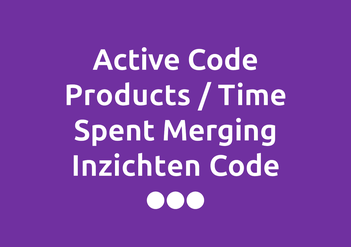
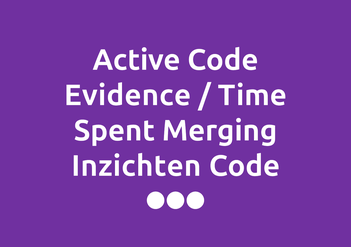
Products: Products -> Evidence (128, 96)
